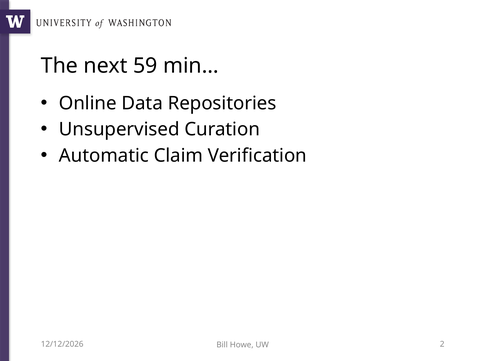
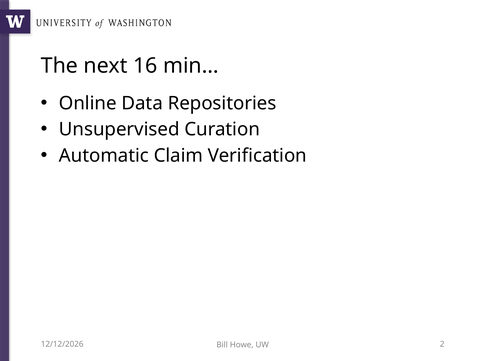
59: 59 -> 16 (145, 66)
